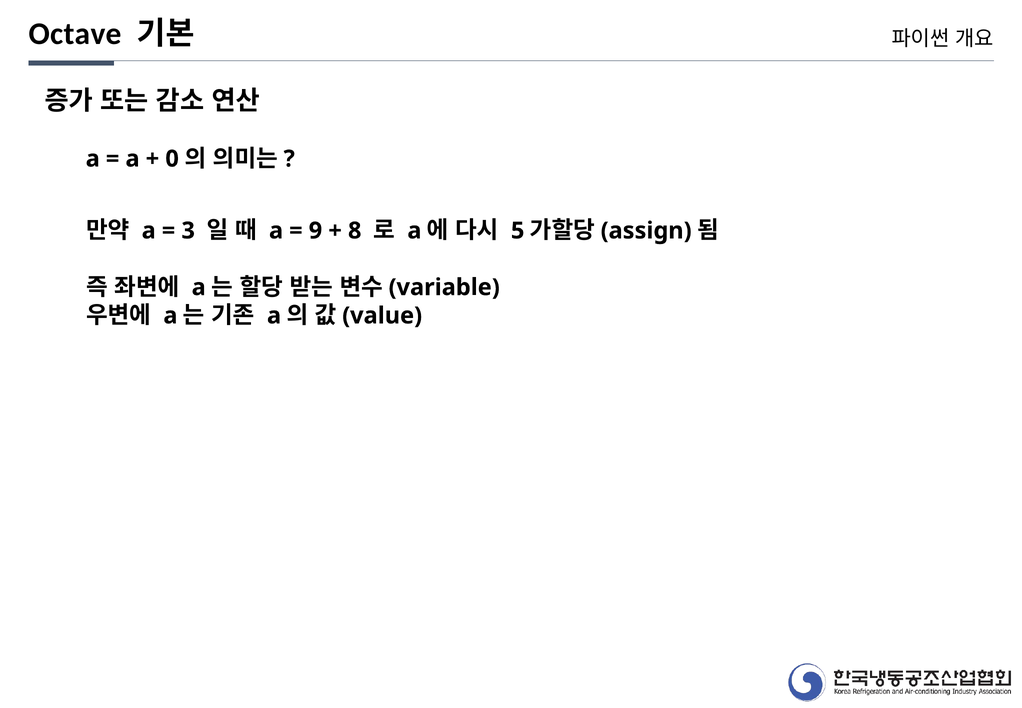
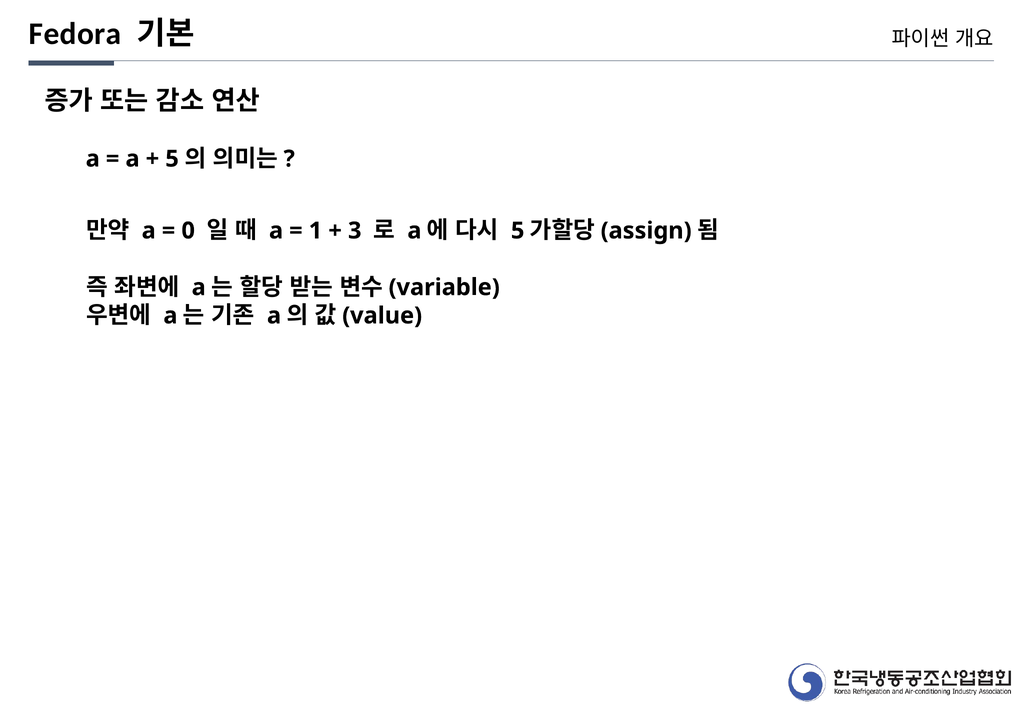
Octave: Octave -> Fedora (75, 34)
0: 0 -> 5 (172, 159)
3: 3 -> 0 (188, 231)
9: 9 -> 1 (315, 231)
8: 8 -> 3 (355, 231)
